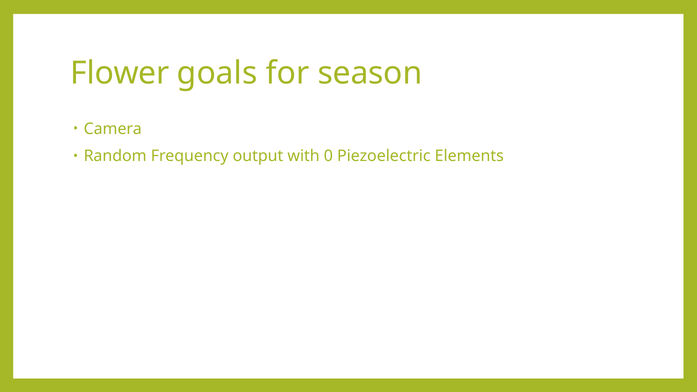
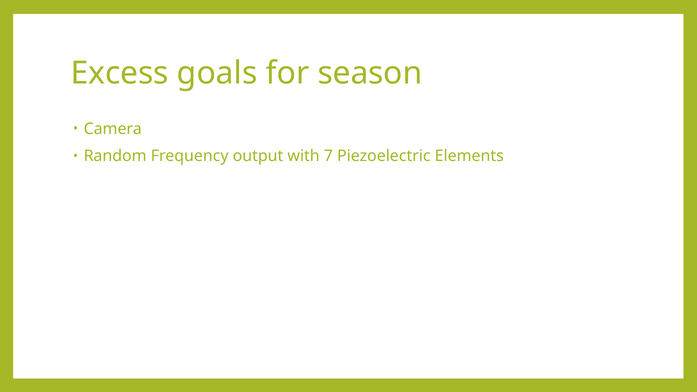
Flower: Flower -> Excess (120, 73)
0: 0 -> 7 (328, 156)
